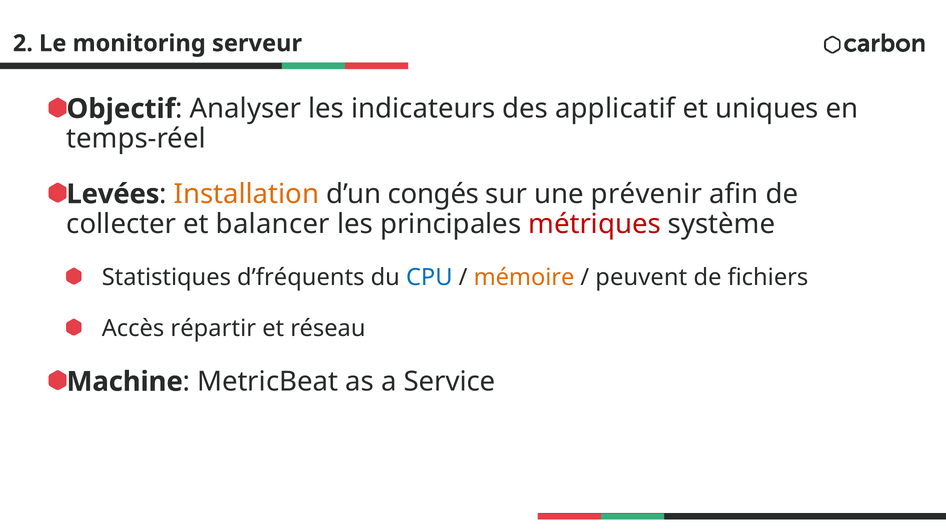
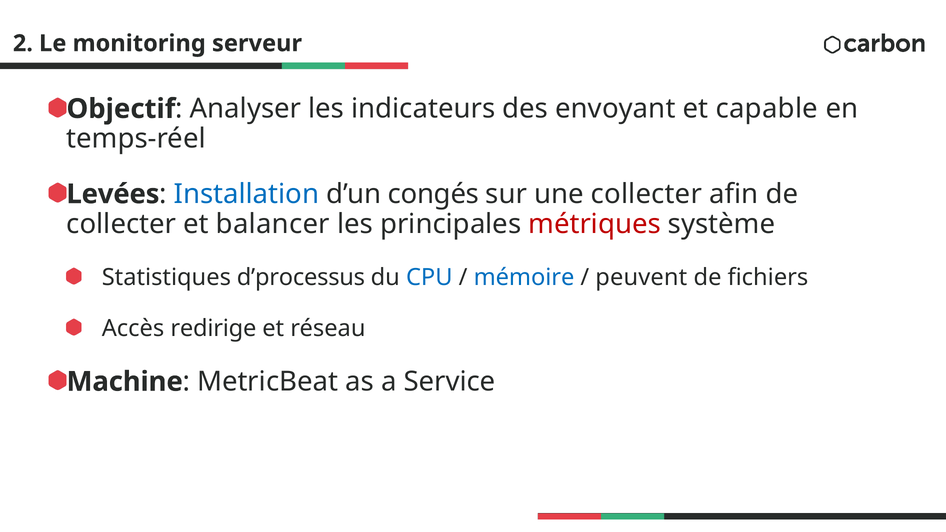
applicatif: applicatif -> envoyant (615, 109)
uniques: uniques -> capable (767, 109)
Installation colour: orange -> blue (246, 194)
une prévenir: prévenir -> collecter (646, 194)
d’fréquents: d’fréquents -> d’processus (301, 277)
mémoire colour: orange -> blue (524, 277)
répartir: répartir -> redirige (213, 328)
